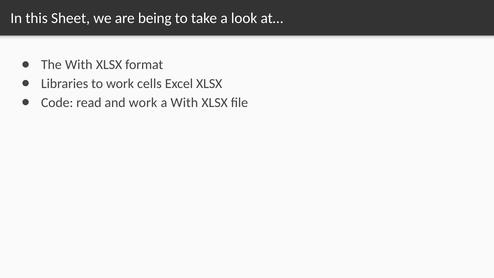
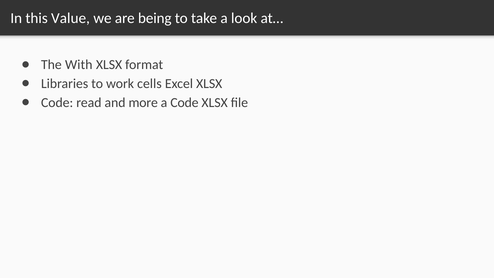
Sheet: Sheet -> Value (71, 18)
and work: work -> more (143, 102)
a With: With -> Code (184, 102)
